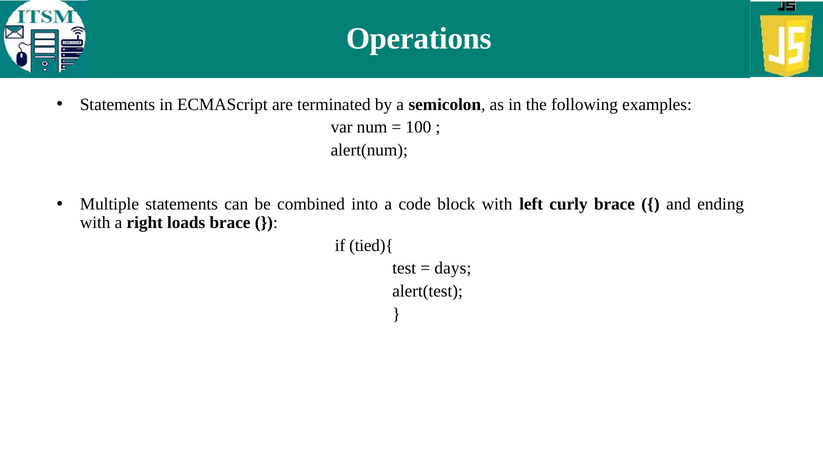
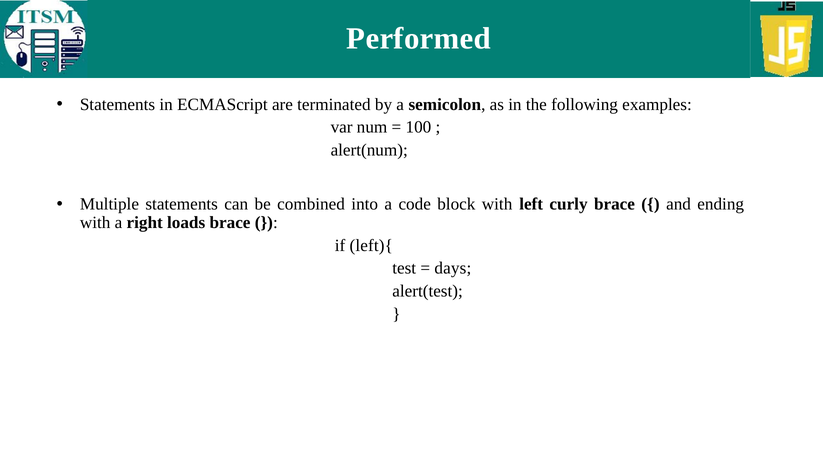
Operations: Operations -> Performed (419, 39)
tied){: tied){ -> left){ (371, 245)
